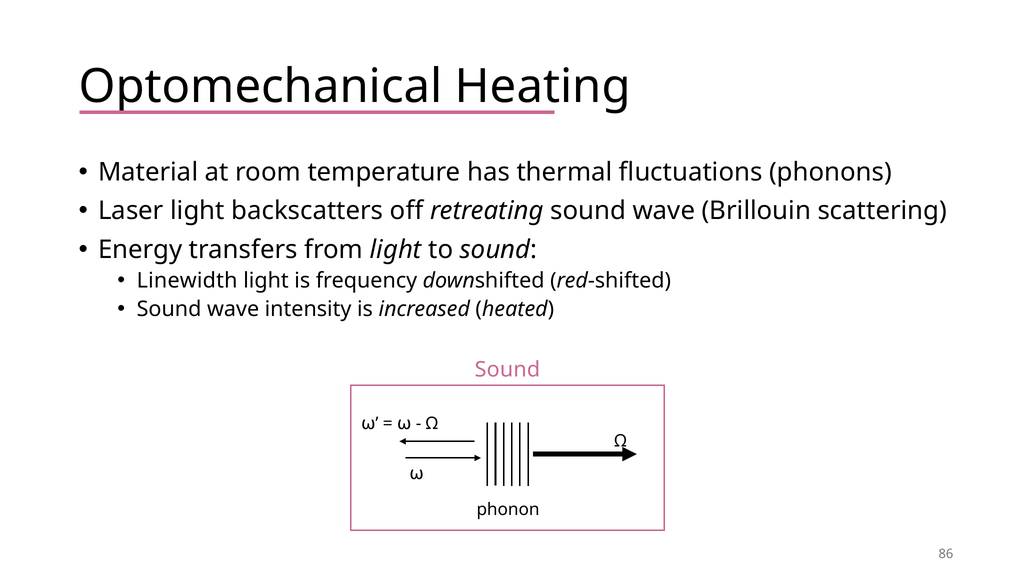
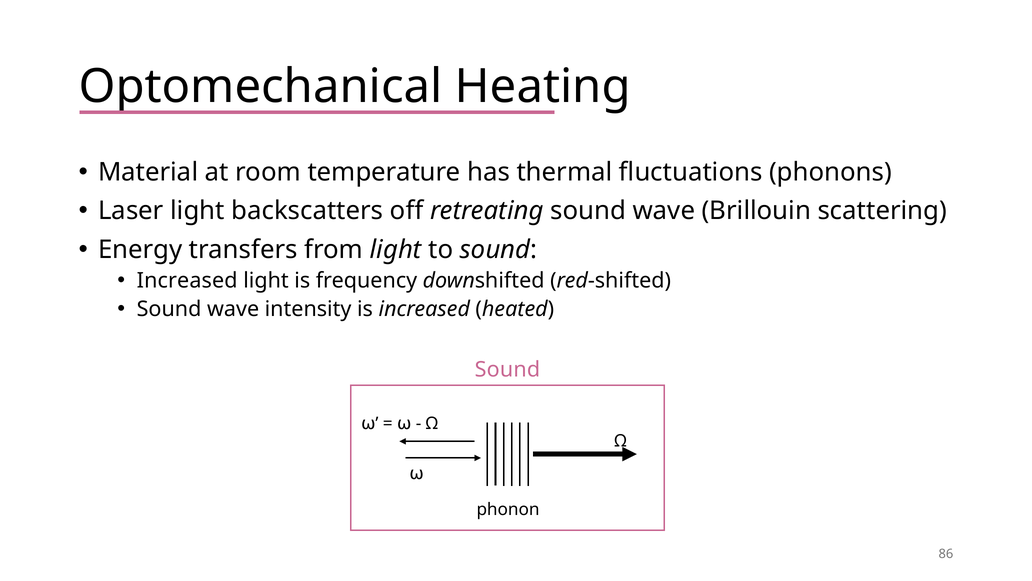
Linewidth: Linewidth -> Increased (187, 280)
